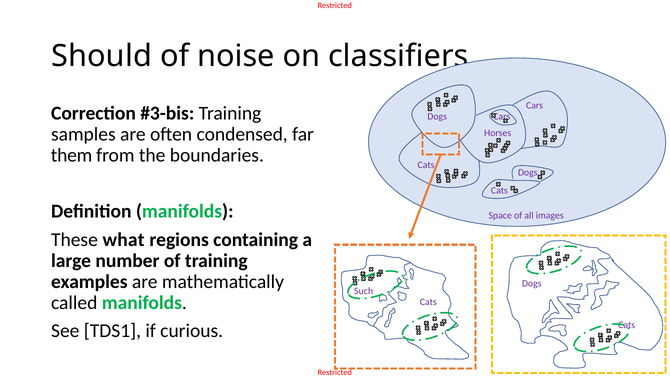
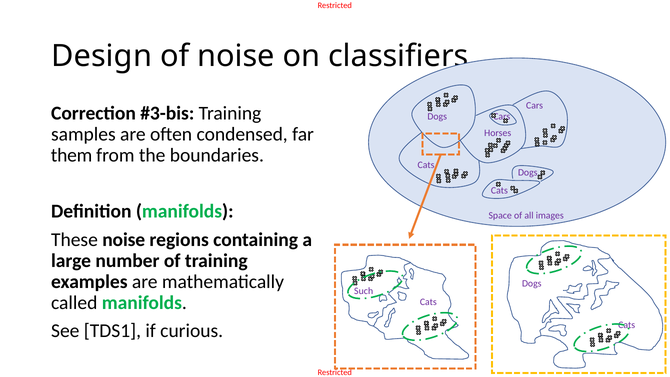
Should: Should -> Design (102, 56)
These what: what -> noise (124, 240)
